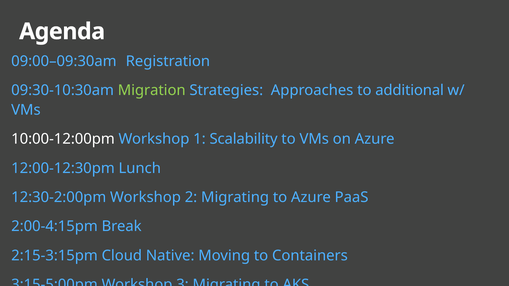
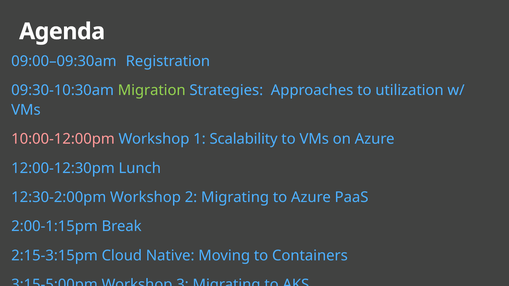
additional: additional -> utilization (410, 91)
10:00-12:00pm colour: white -> pink (63, 139)
2:00-4:15pm: 2:00-4:15pm -> 2:00-1:15pm (55, 227)
